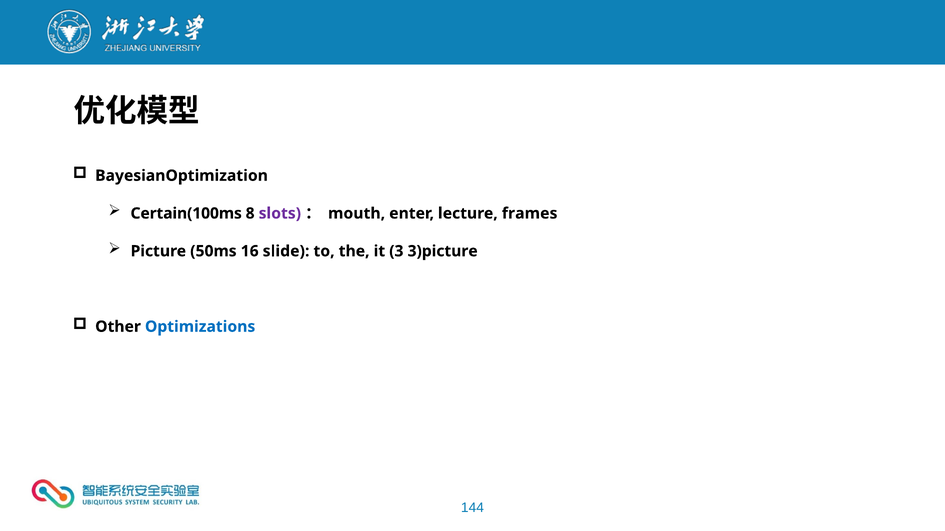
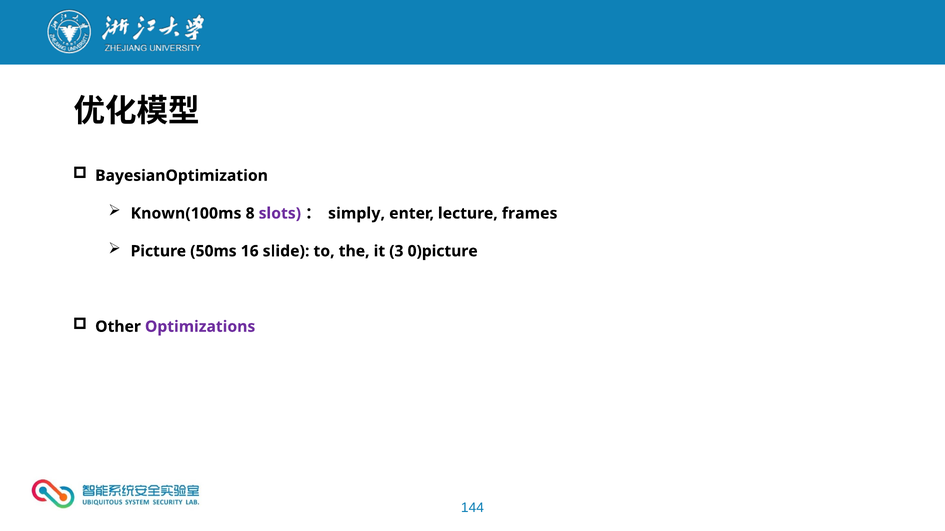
Certain(100ms: Certain(100ms -> Known(100ms (186, 214)
mouth: mouth -> simply (357, 214)
3)picture: 3)picture -> 0)picture (443, 251)
Optimizations colour: blue -> purple (200, 327)
